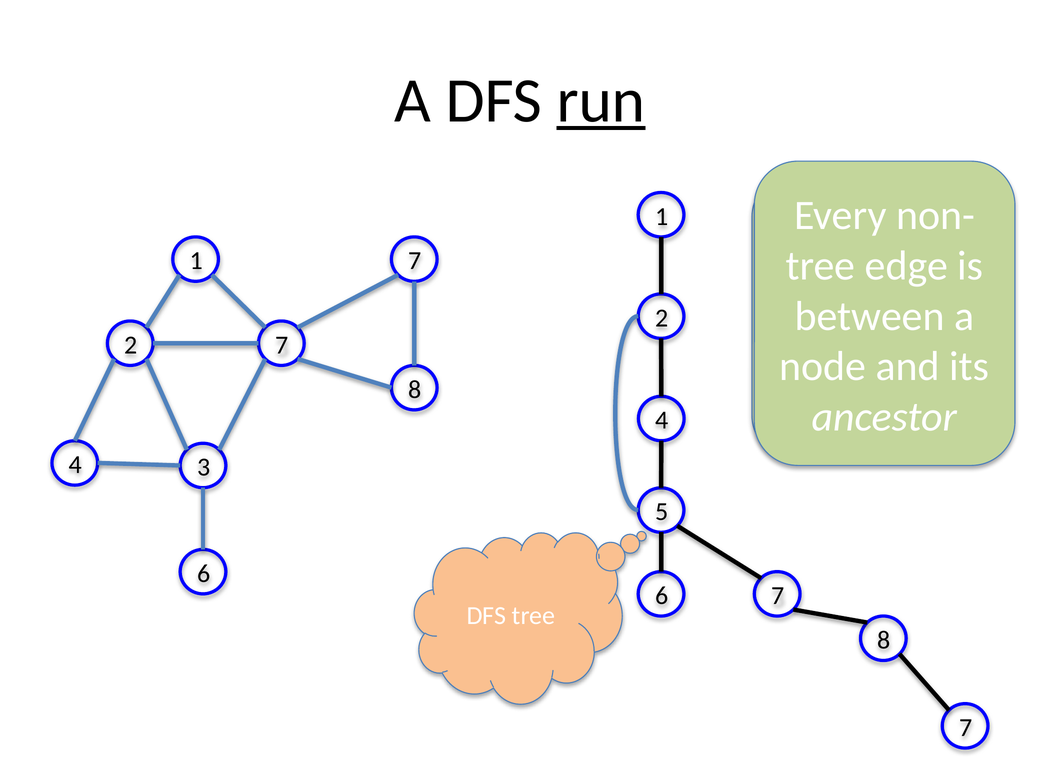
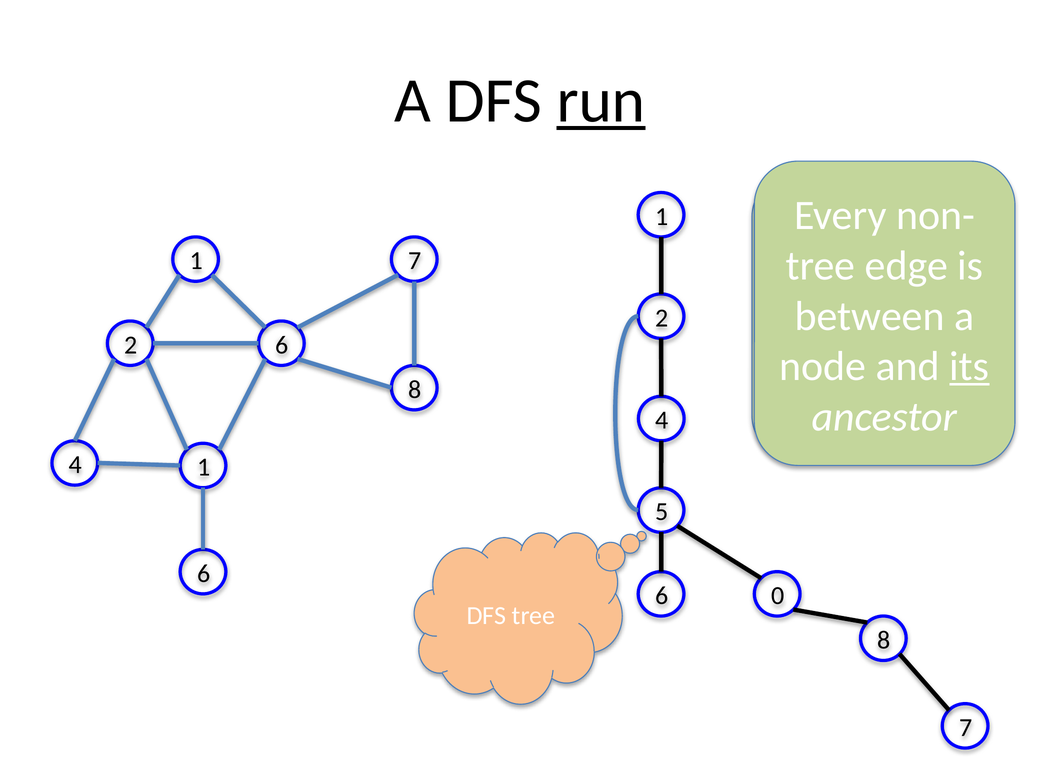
2 7: 7 -> 6 (282, 345)
its underline: none -> present (969, 366)
4 3: 3 -> 1 (204, 467)
7: 7 -> 0 (778, 596)
